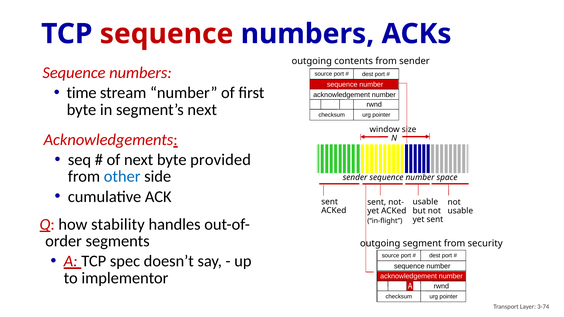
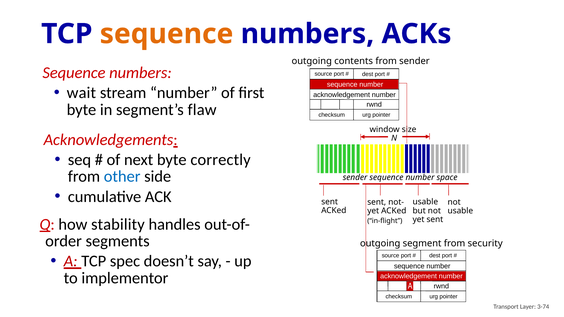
sequence colour: red -> orange (167, 34)
time: time -> wait (81, 93)
segment’s next: next -> flaw (202, 110)
provided: provided -> correctly (221, 160)
